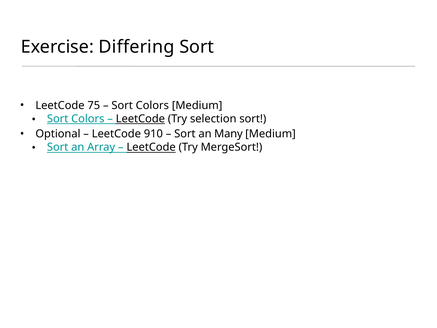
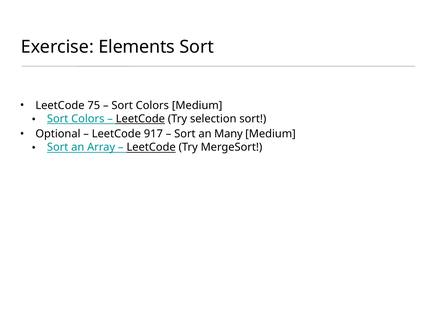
Differing: Differing -> Elements (137, 47)
910: 910 -> 917 (153, 134)
